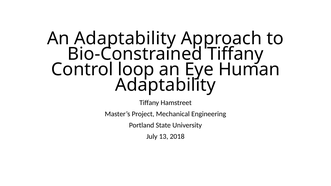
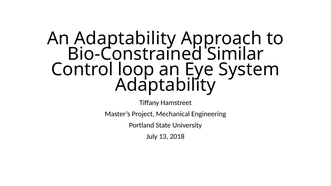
Bio-Constrained Tiffany: Tiffany -> Similar (235, 54)
Human: Human -> System (249, 70)
